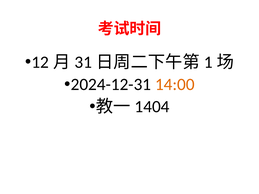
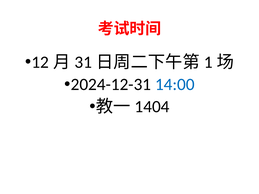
14:00 colour: orange -> blue (175, 84)
